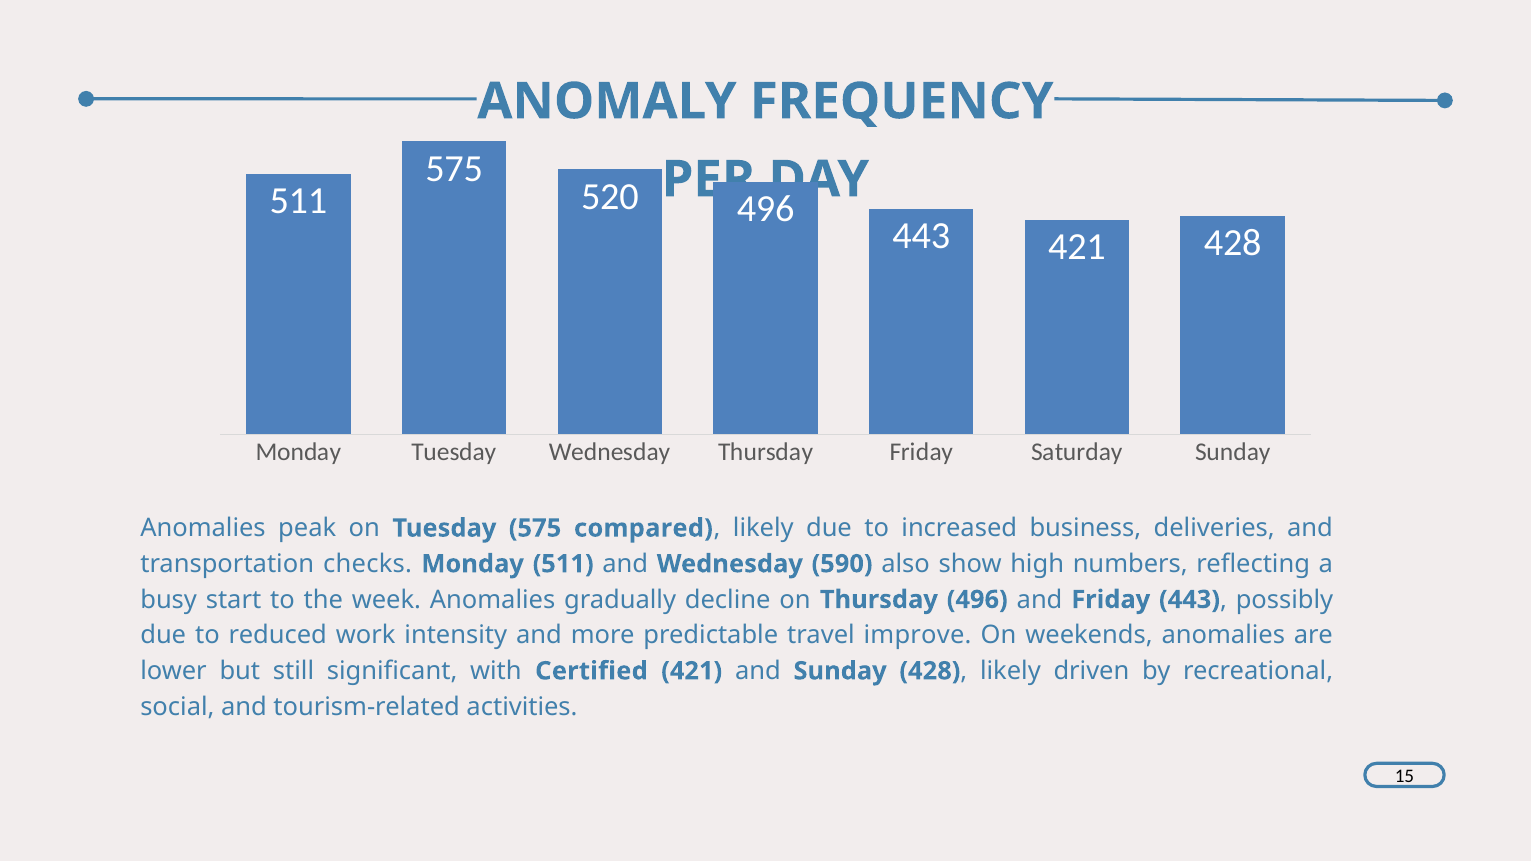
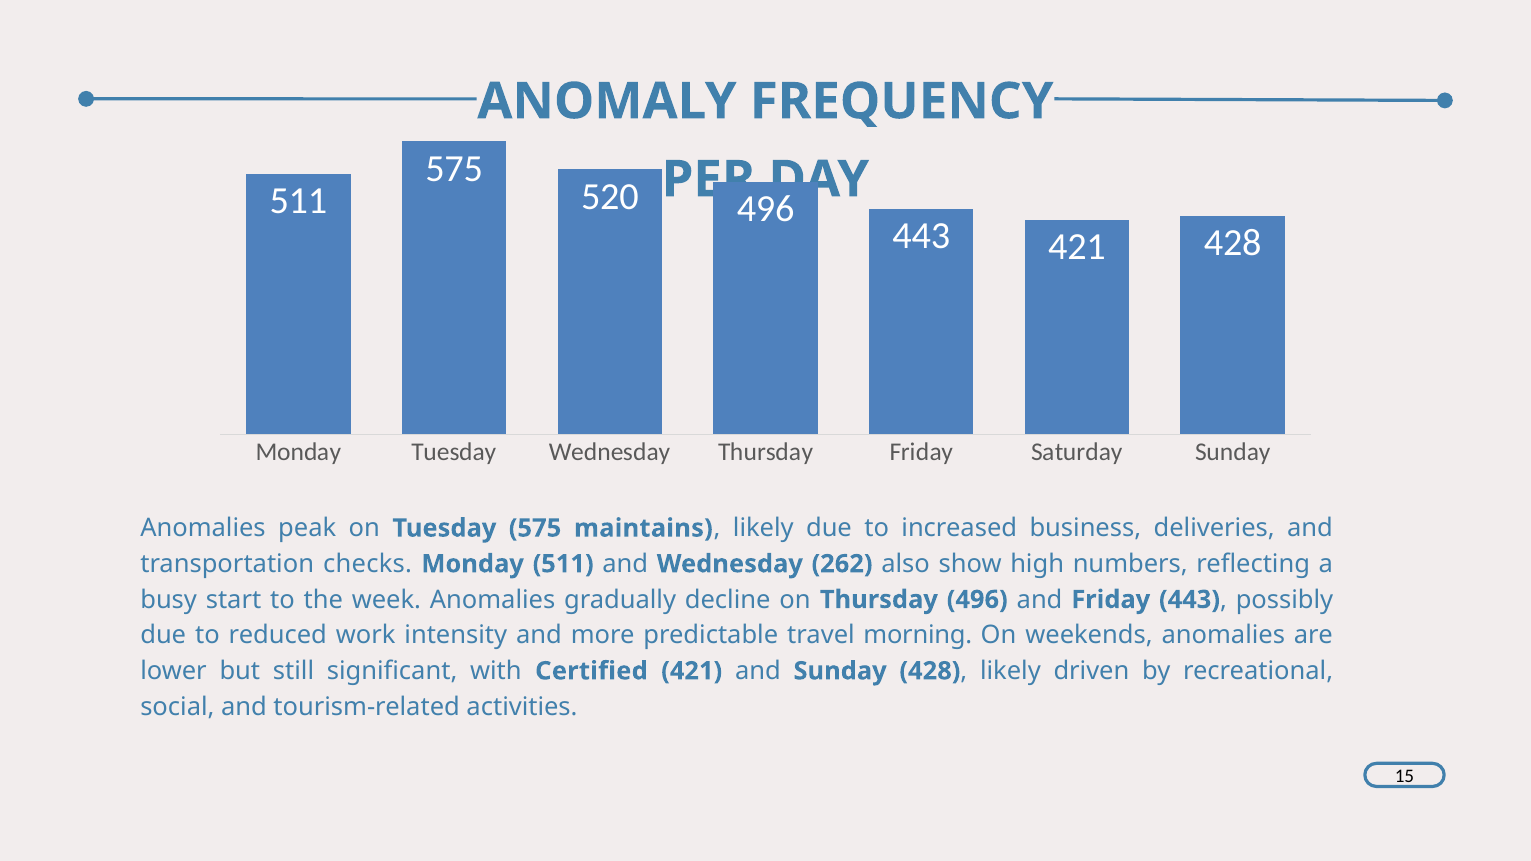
compared: compared -> maintains (643, 528)
590: 590 -> 262 (842, 564)
improve: improve -> morning (918, 635)
